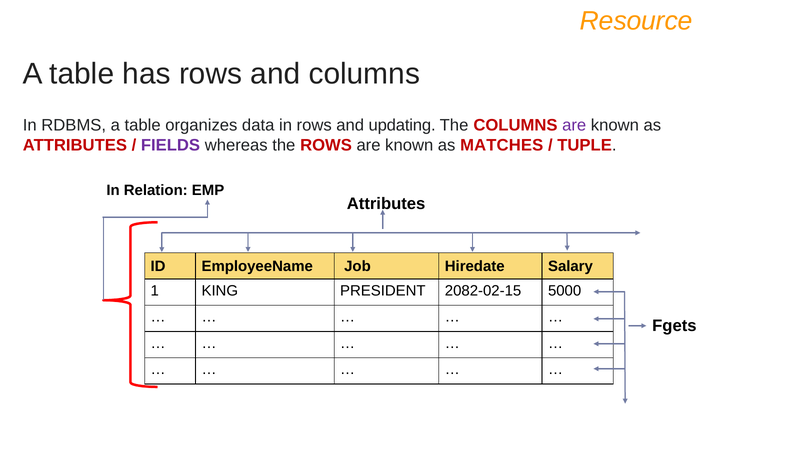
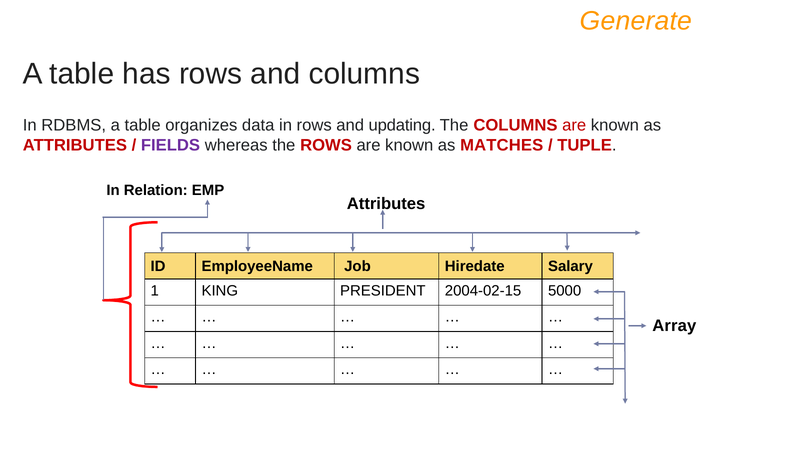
Resource: Resource -> Generate (636, 21)
are colour: purple -> red (574, 125)
2082-02-15: 2082-02-15 -> 2004-02-15 (483, 291)
Fgets: Fgets -> Array (674, 325)
